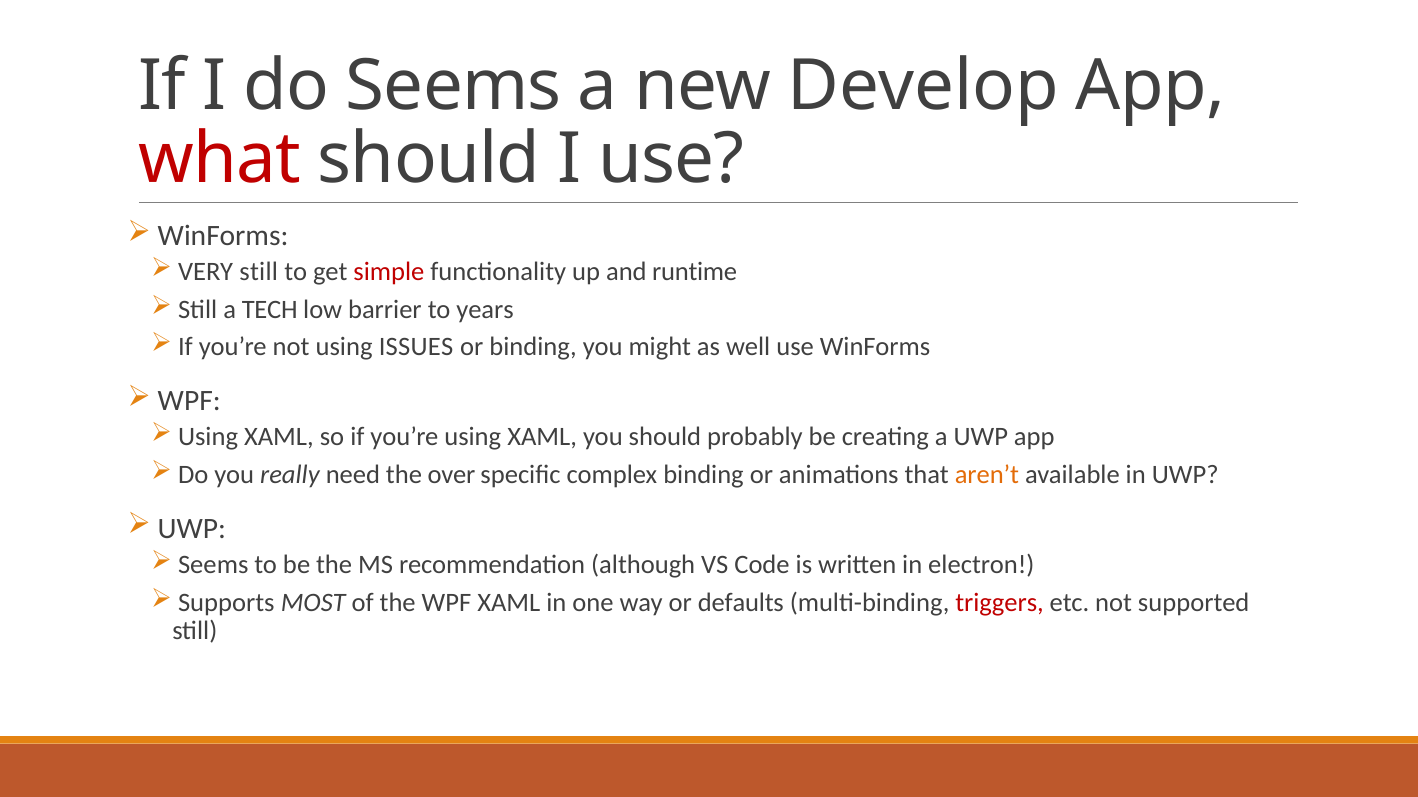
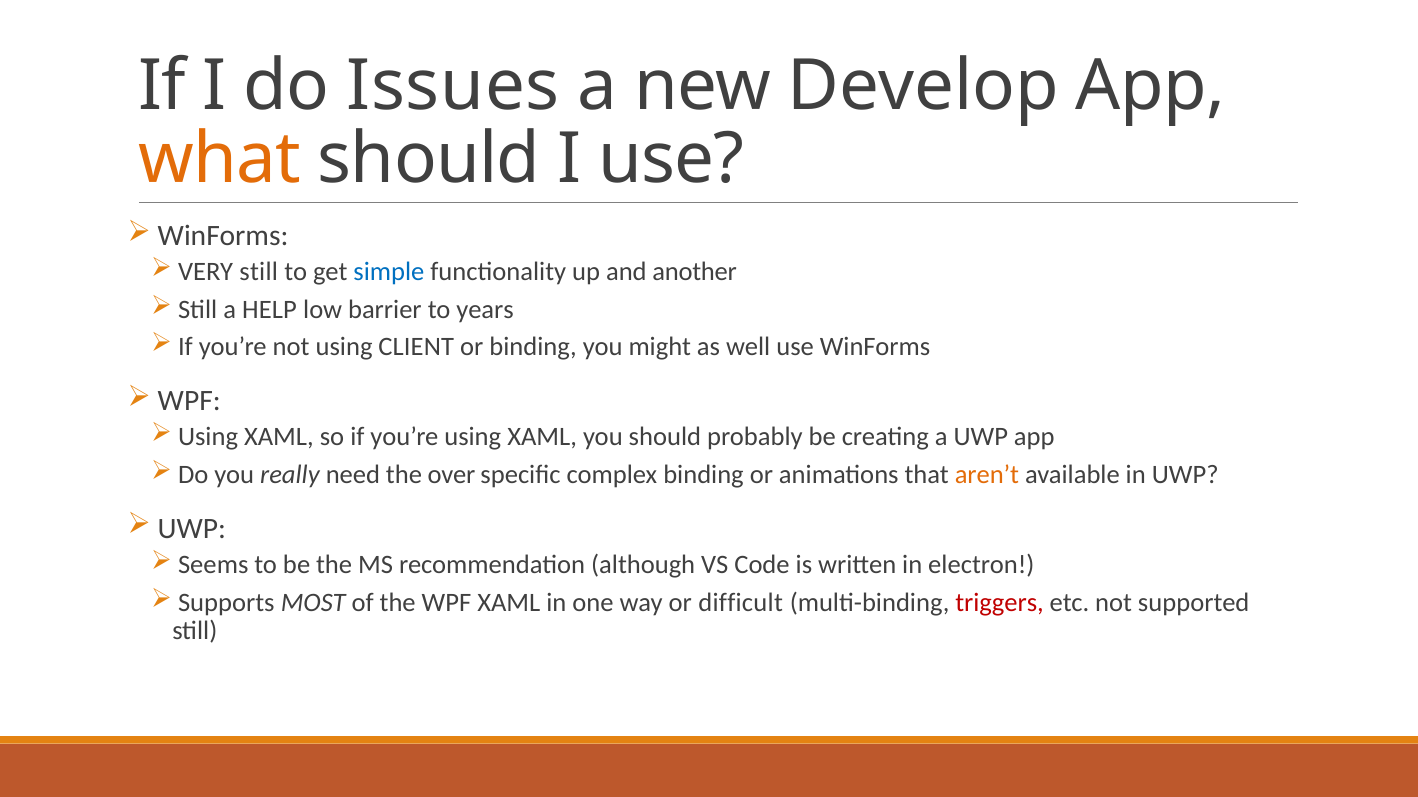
do Seems: Seems -> Issues (453, 87)
what colour: red -> orange (220, 159)
simple colour: red -> blue (389, 272)
runtime: runtime -> another (695, 272)
TECH: TECH -> HELP (270, 310)
ISSUES: ISSUES -> CLIENT (416, 347)
defaults: defaults -> difficult (741, 603)
